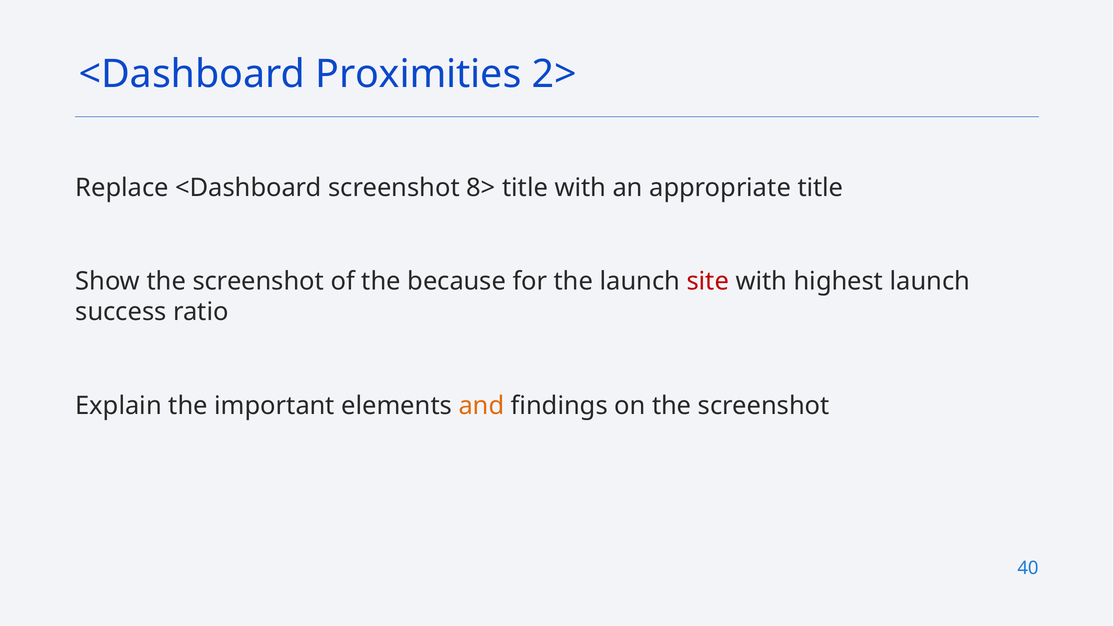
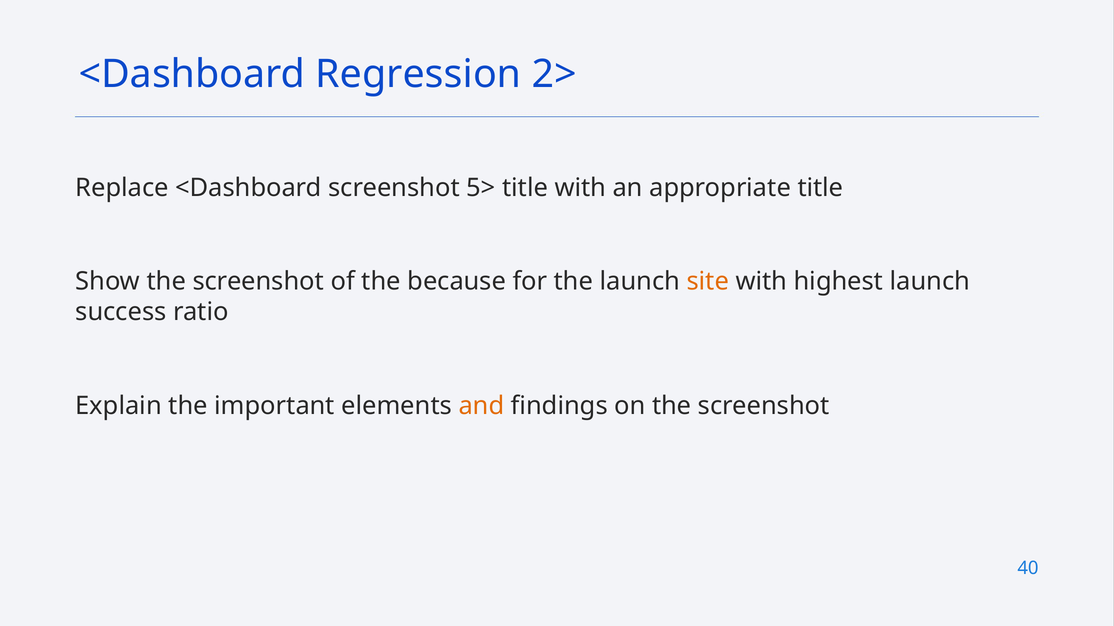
Proximities: Proximities -> Regression (418, 74)
8>: 8> -> 5> (481, 188)
site colour: red -> orange (708, 282)
